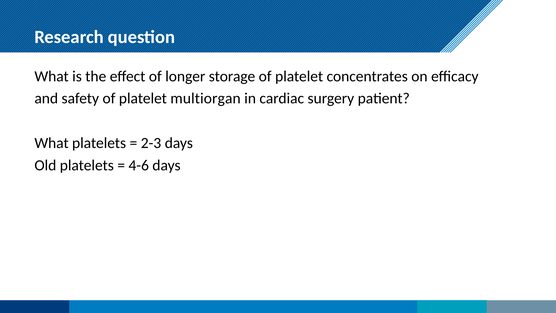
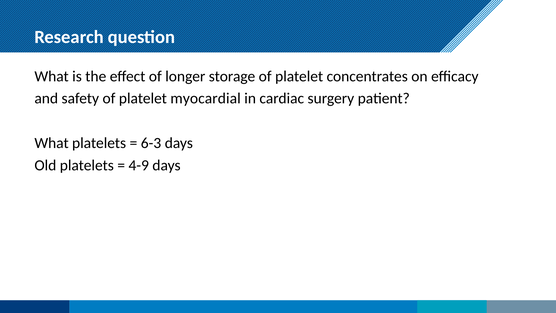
multiorgan: multiorgan -> myocardial (206, 98)
2-3: 2-3 -> 6-3 (151, 143)
4-6: 4-6 -> 4-9 (139, 165)
